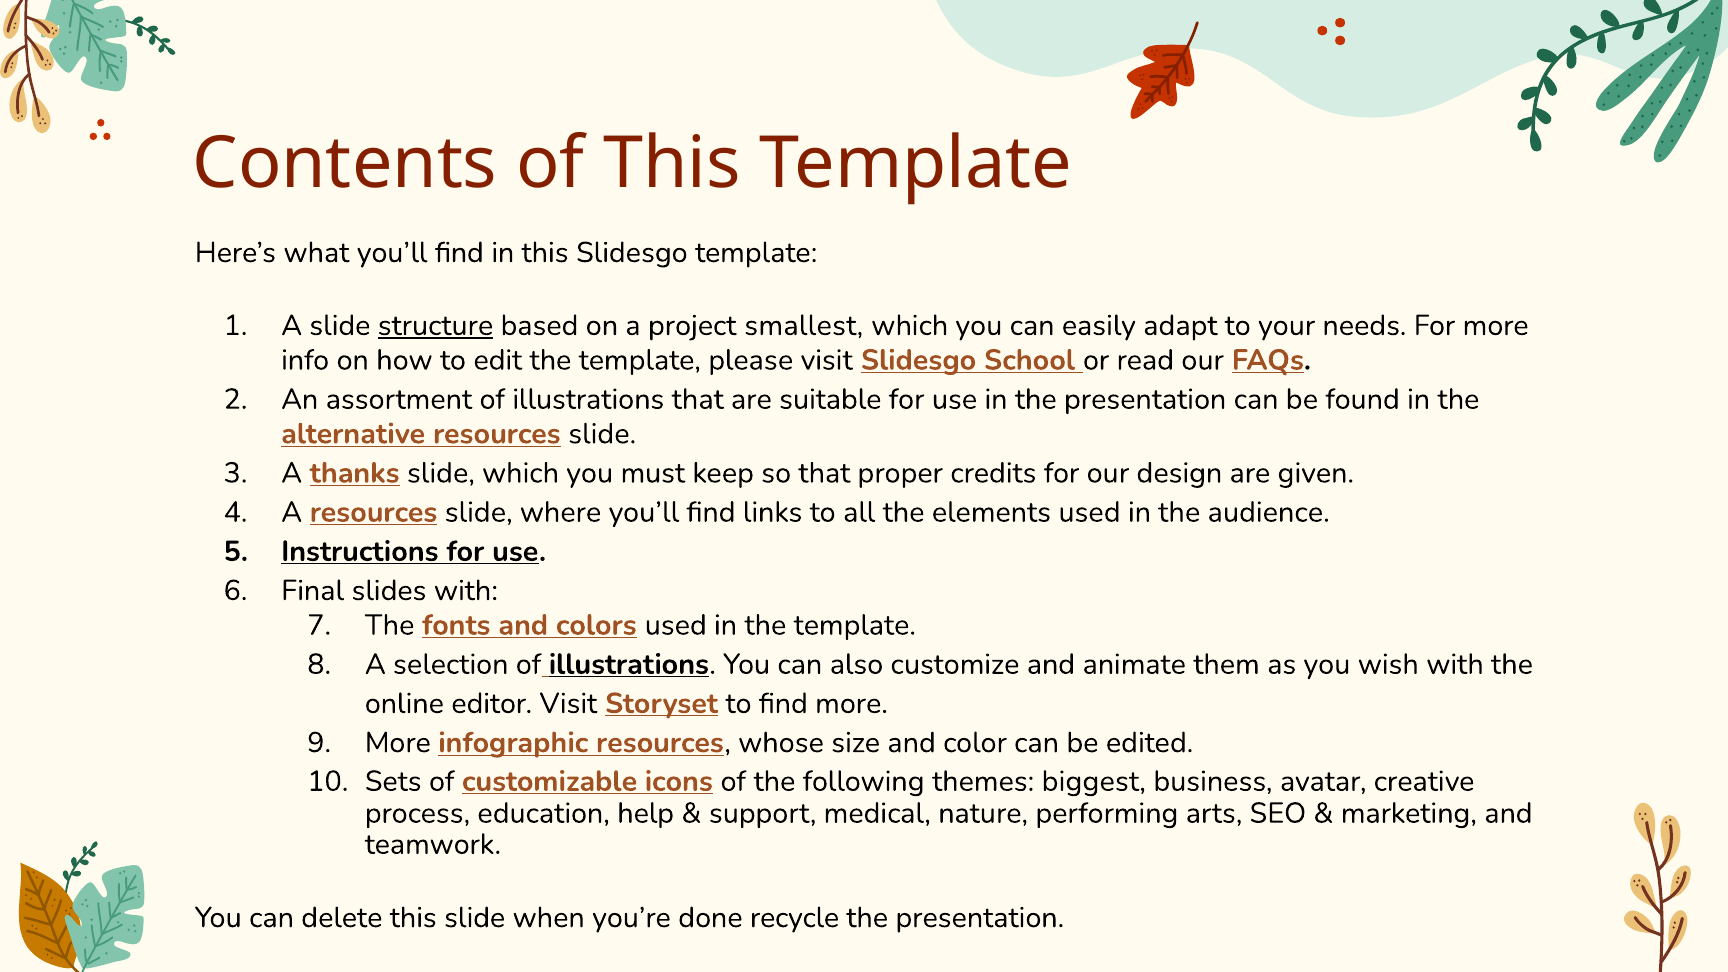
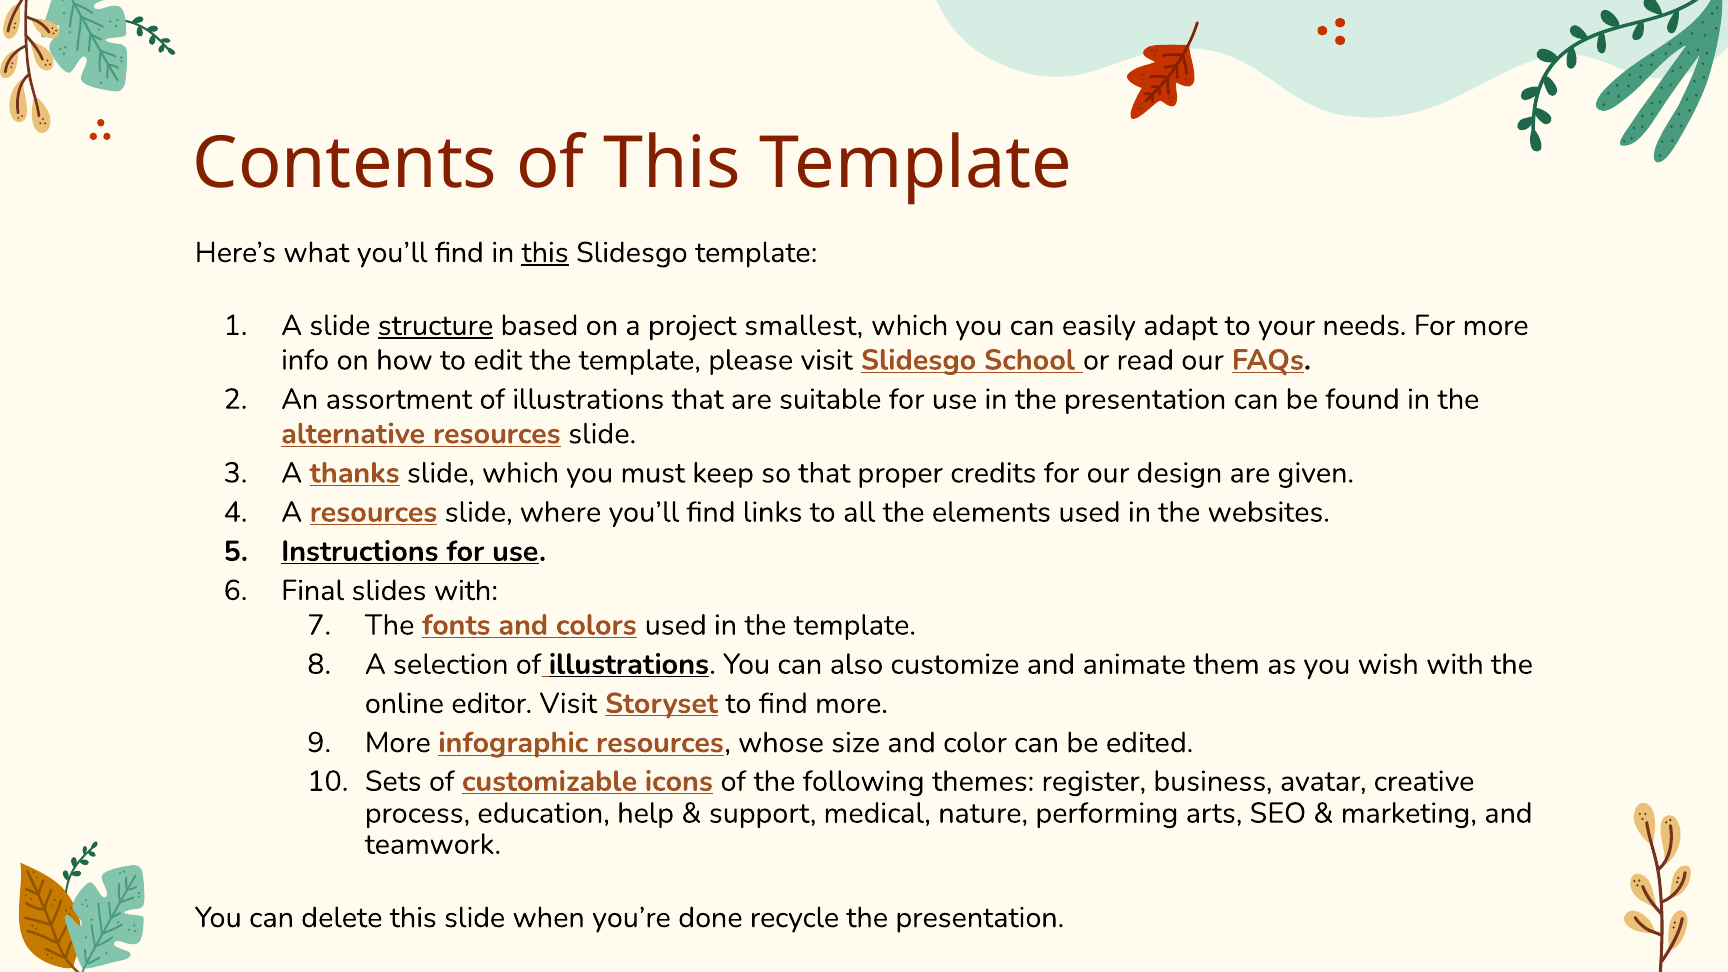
this underline: none -> present (545, 253)
audience: audience -> websites (1269, 512)
biggest: biggest -> register (1094, 781)
